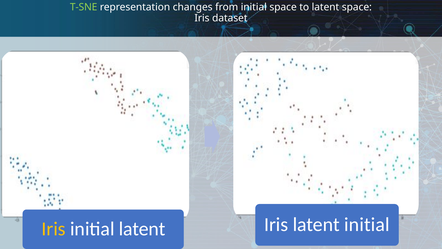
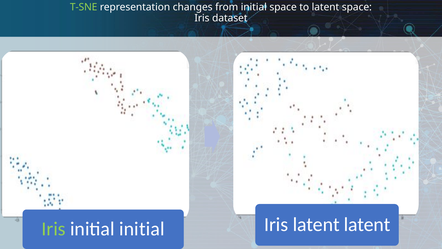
Iris colour: yellow -> light green (54, 229)
initial latent: latent -> initial (142, 229)
latent initial: initial -> latent (367, 224)
